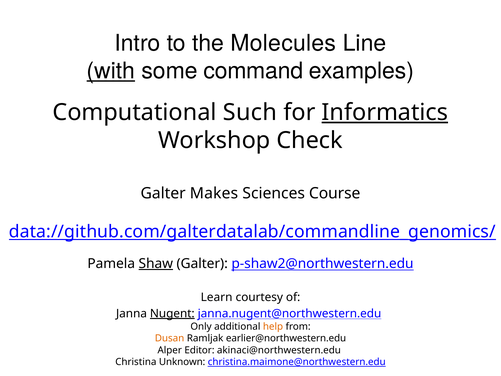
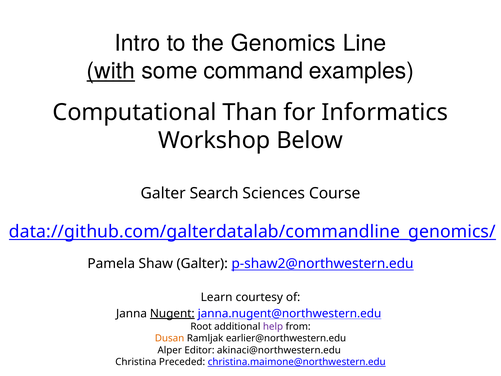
Molecules: Molecules -> Genomics (283, 43)
Such: Such -> Than (250, 112)
Informatics underline: present -> none (385, 112)
Check: Check -> Below (310, 140)
Makes: Makes -> Search (214, 193)
Shaw underline: present -> none (156, 263)
Only: Only -> Root (201, 326)
help colour: orange -> purple (273, 326)
Unknown: Unknown -> Preceded (182, 362)
